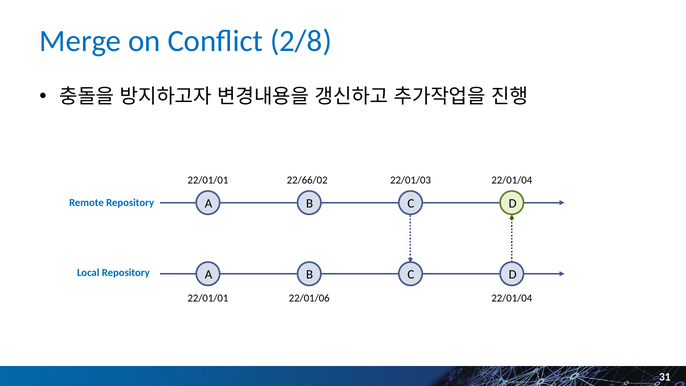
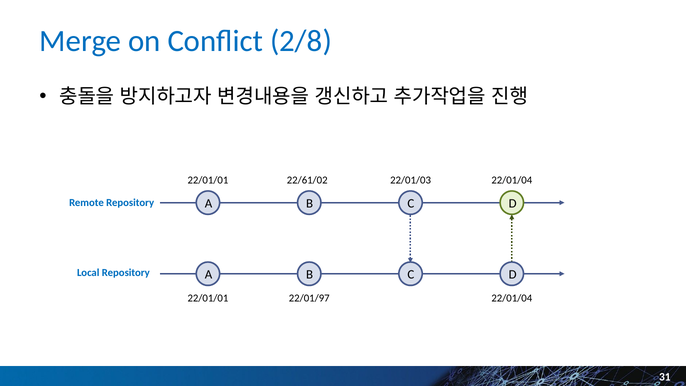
22/66/02: 22/66/02 -> 22/61/02 (307, 180)
22/01/06: 22/01/06 -> 22/01/97 (309, 298)
